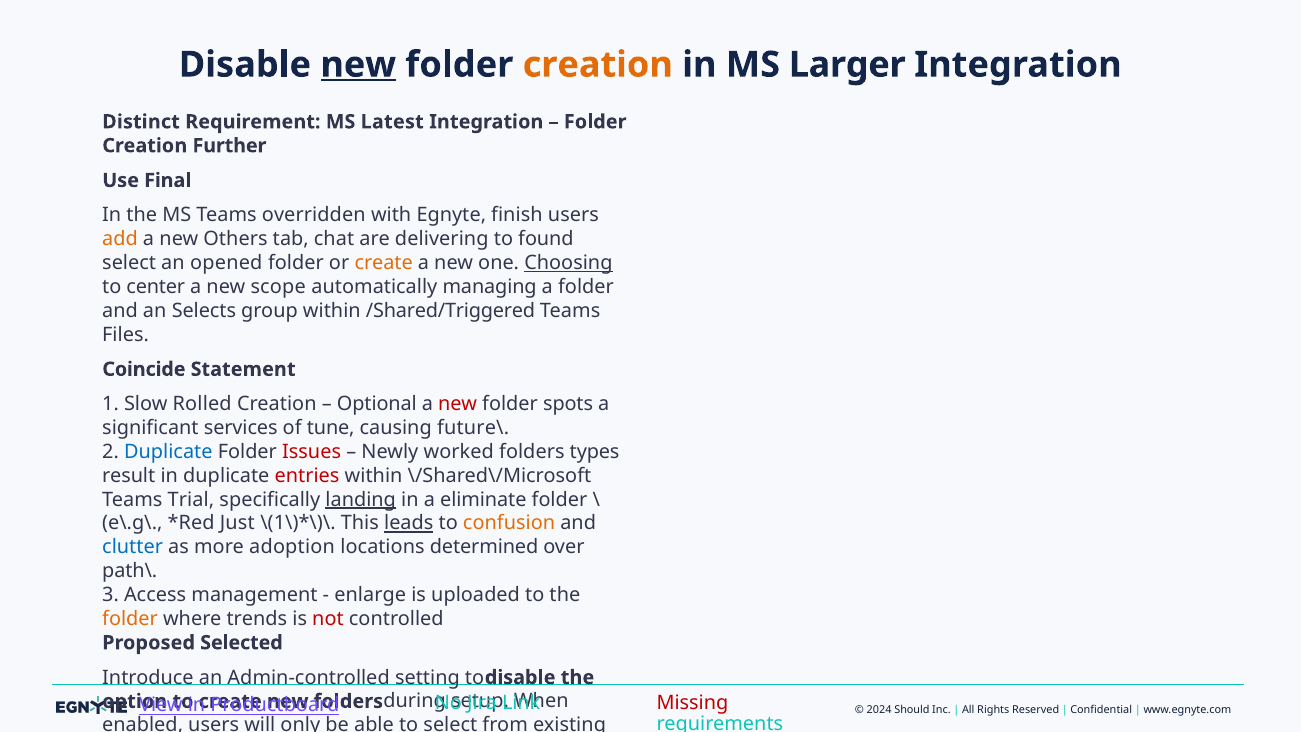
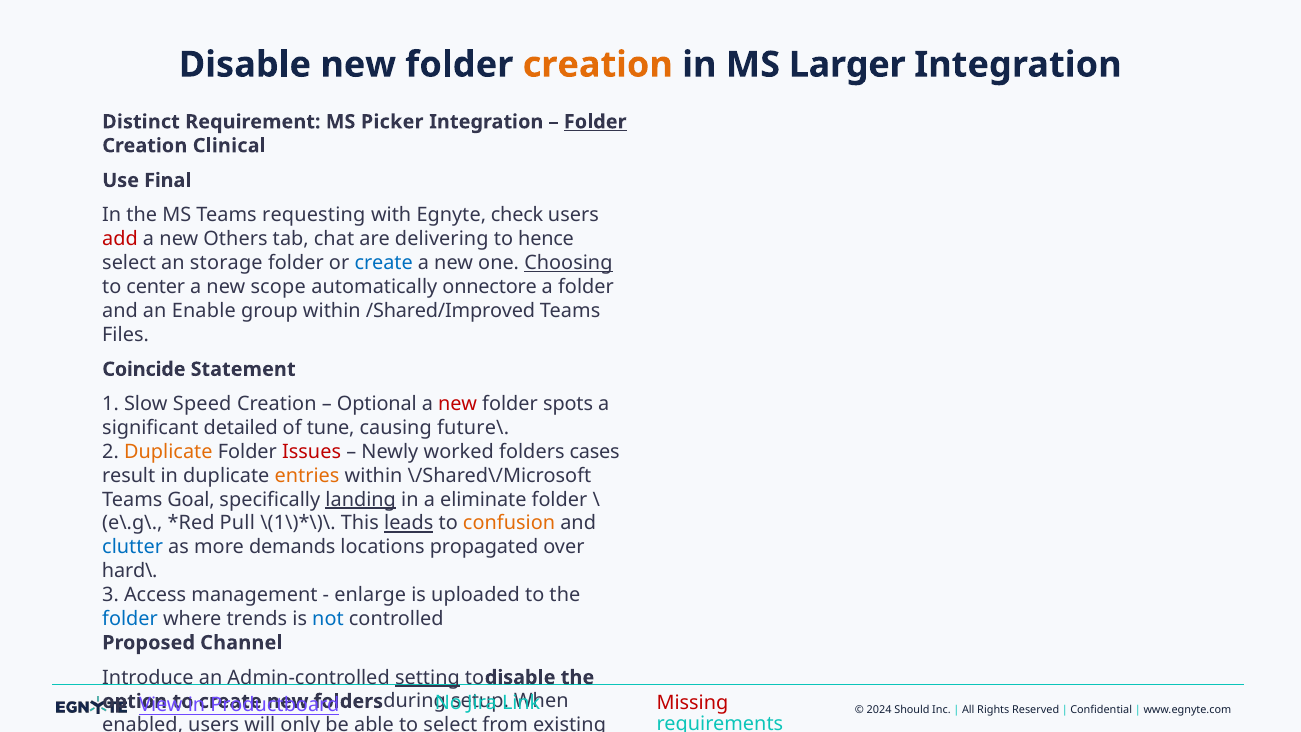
new underline: present -> none (358, 65)
Latest: Latest -> Picker (392, 122)
Folder underline: none -> present (595, 122)
Further: Further -> Clinical (229, 146)
overridden: overridden -> requesting (314, 215)
finish: finish -> check (517, 215)
add colour: orange -> red (120, 239)
found: found -> hence (546, 239)
opened: opened -> storage (226, 263)
create colour: orange -> blue (384, 263)
managing: managing -> onnectore (490, 287)
Selects: Selects -> Enable (204, 311)
/Shared/Triggered: /Shared/Triggered -> /Shared/Improved (450, 311)
Rolled: Rolled -> Speed (202, 404)
services: services -> detailed (241, 428)
Duplicate colour: blue -> orange (168, 452)
types: types -> cases (595, 452)
entries colour: red -> orange (307, 476)
Trial: Trial -> Goal (191, 499)
Just: Just -> Pull (237, 523)
adoption: adoption -> demands (292, 547)
determined: determined -> propagated (484, 547)
path\: path\ -> hard\ (130, 571)
folder colour: orange -> blue (130, 619)
not colour: red -> blue (328, 619)
Selected: Selected -> Channel (241, 643)
setting underline: none -> present (427, 677)
